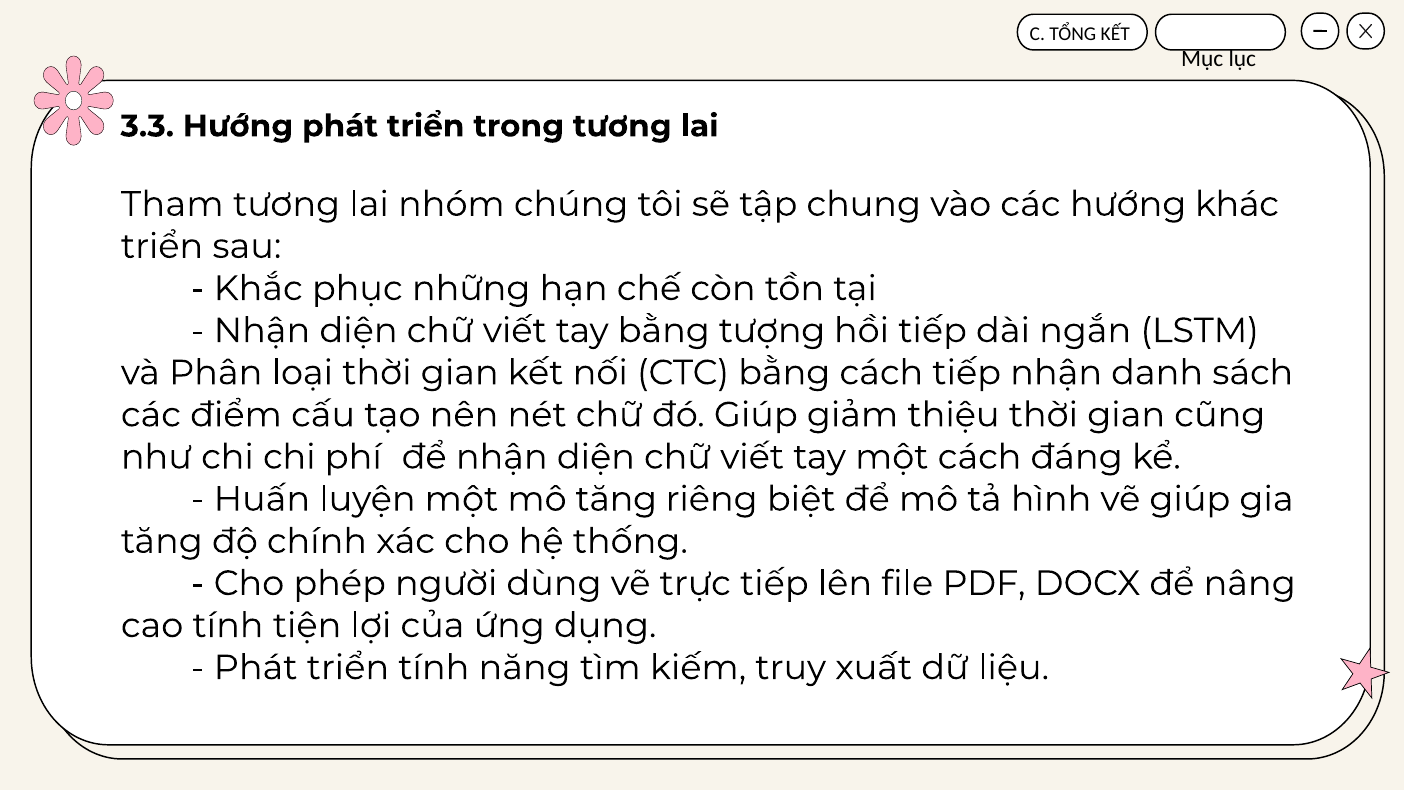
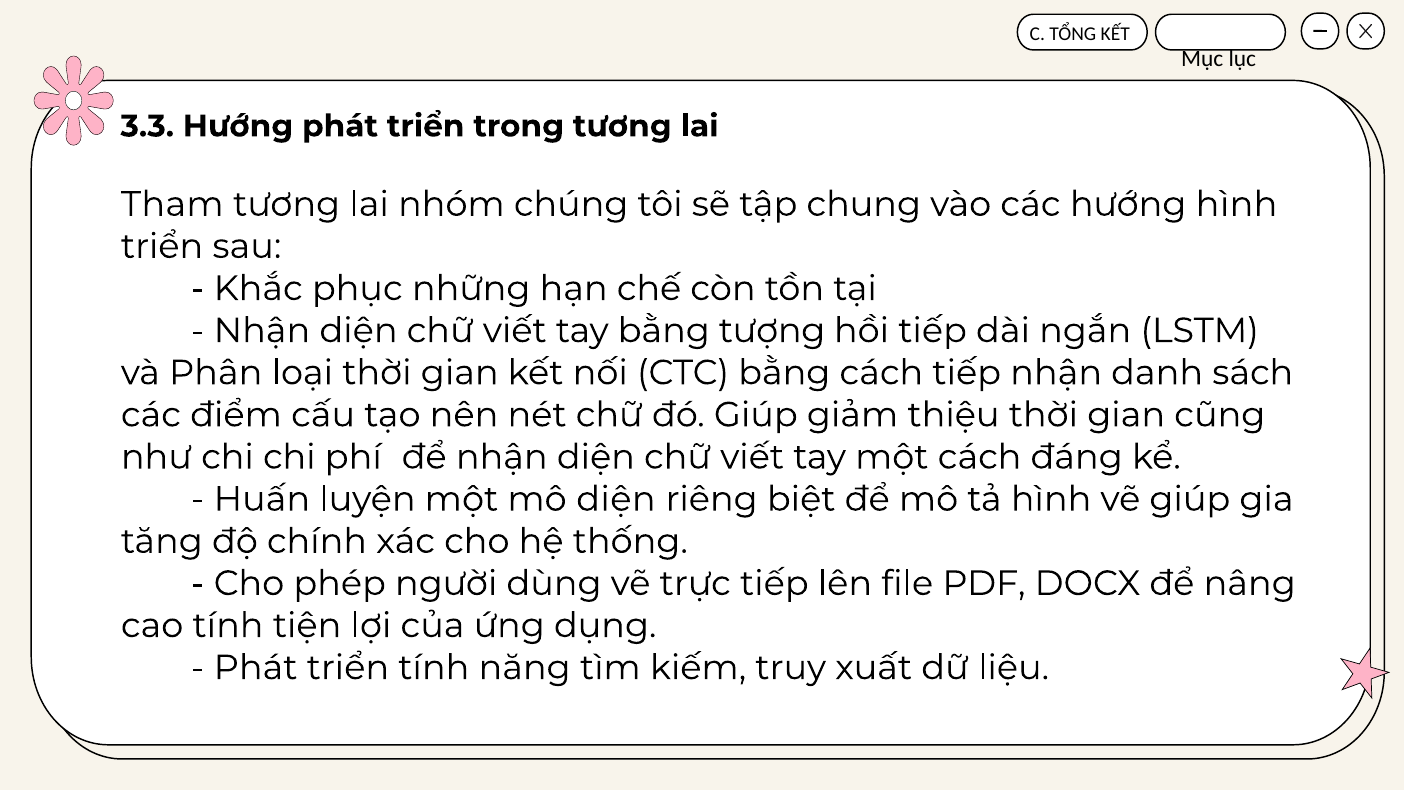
hướng khác: khác -> hình (1237, 204)
mô tăng: tăng -> diện (616, 499)
